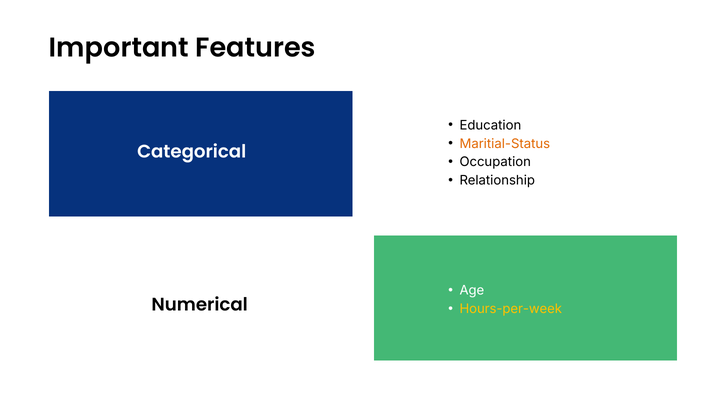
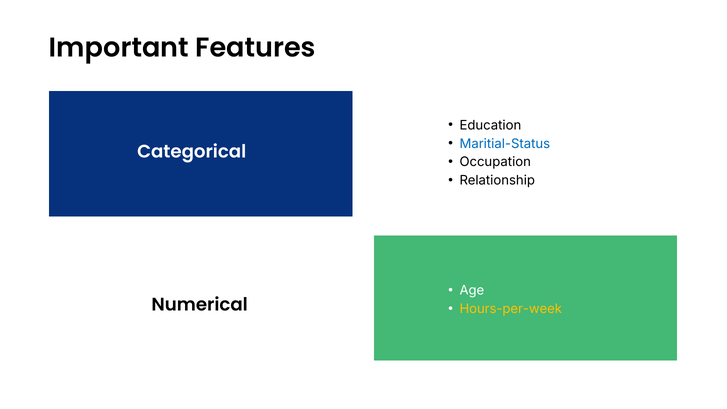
Maritial-Status colour: orange -> blue (505, 144)
